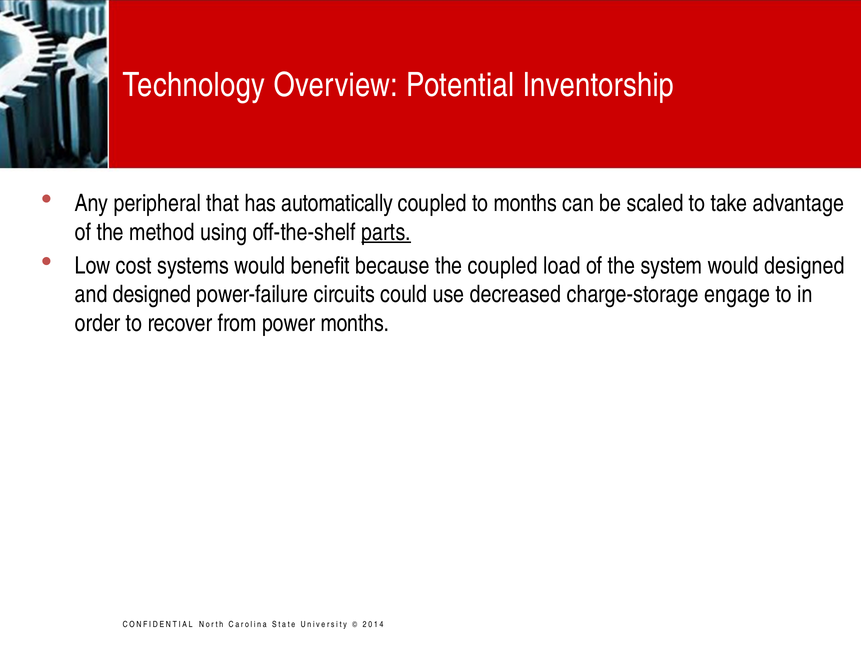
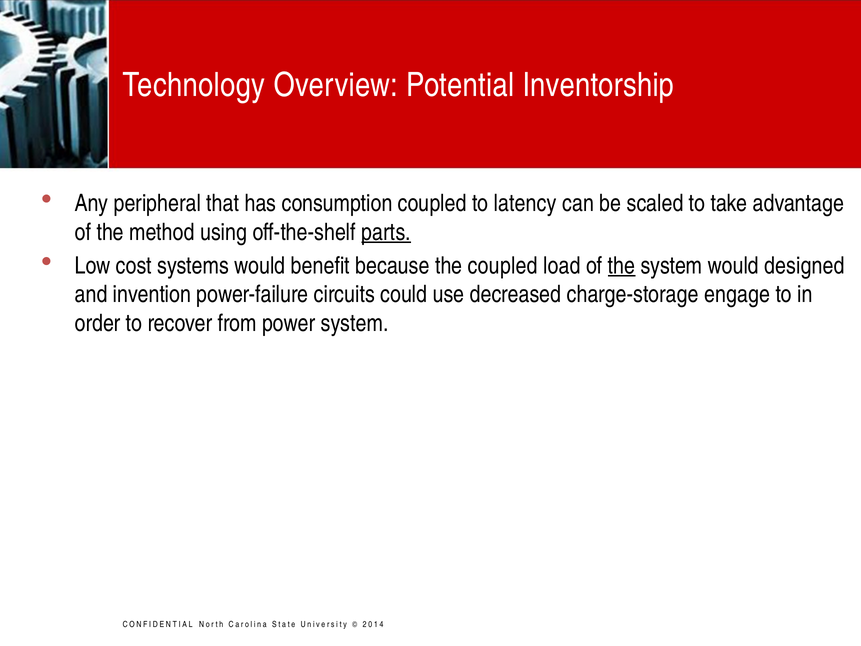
automatically: automatically -> consumption (337, 203)
to months: months -> latency (525, 203)
the underline: none -> present (622, 266)
and designed: designed -> invention (152, 294)
power months: months -> system (355, 323)
